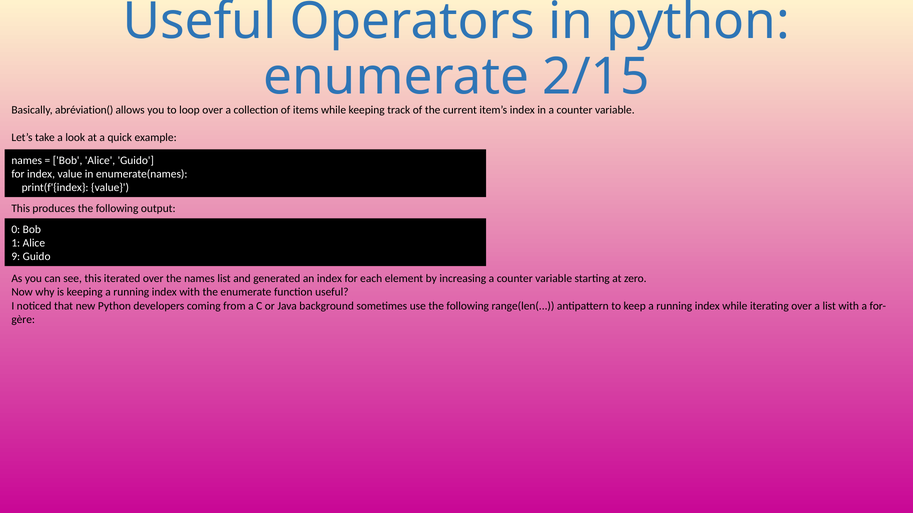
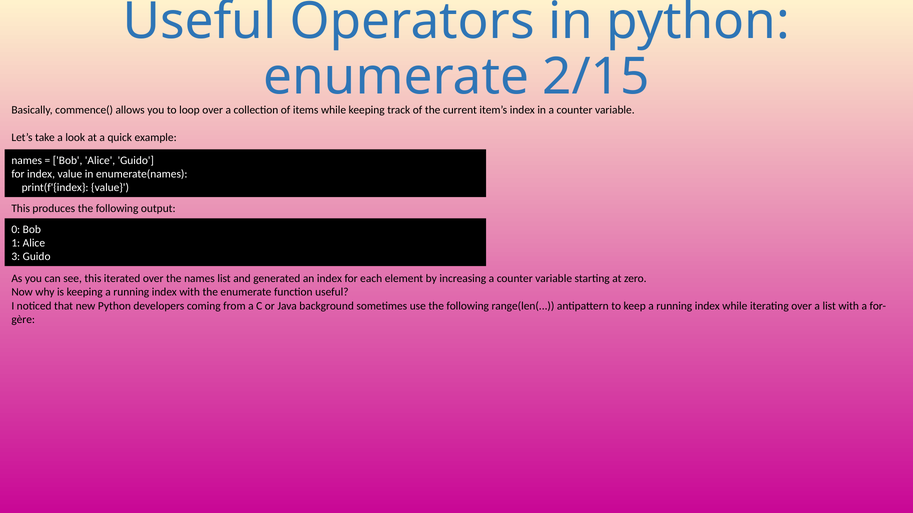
abréviation(: abréviation( -> commence( (84, 110)
9: 9 -> 3 (16, 257)
